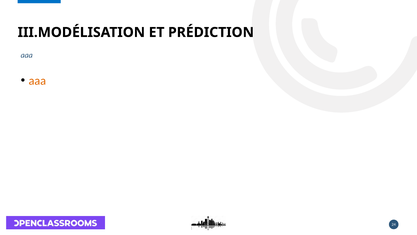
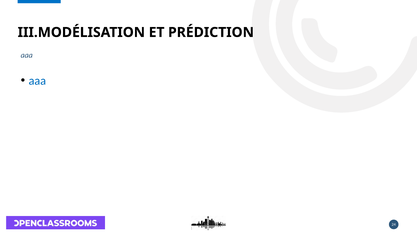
aaa colour: orange -> blue (37, 81)
